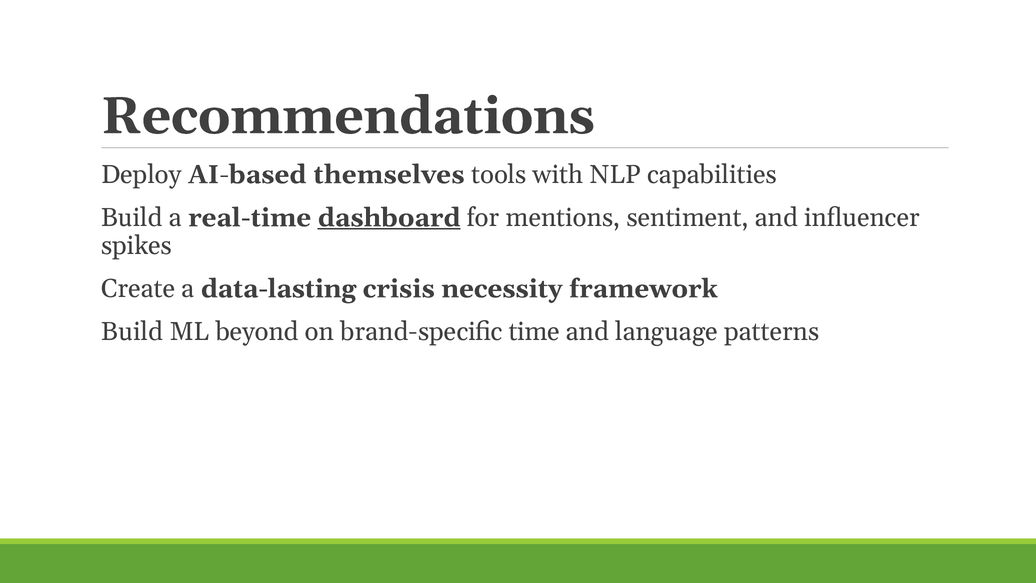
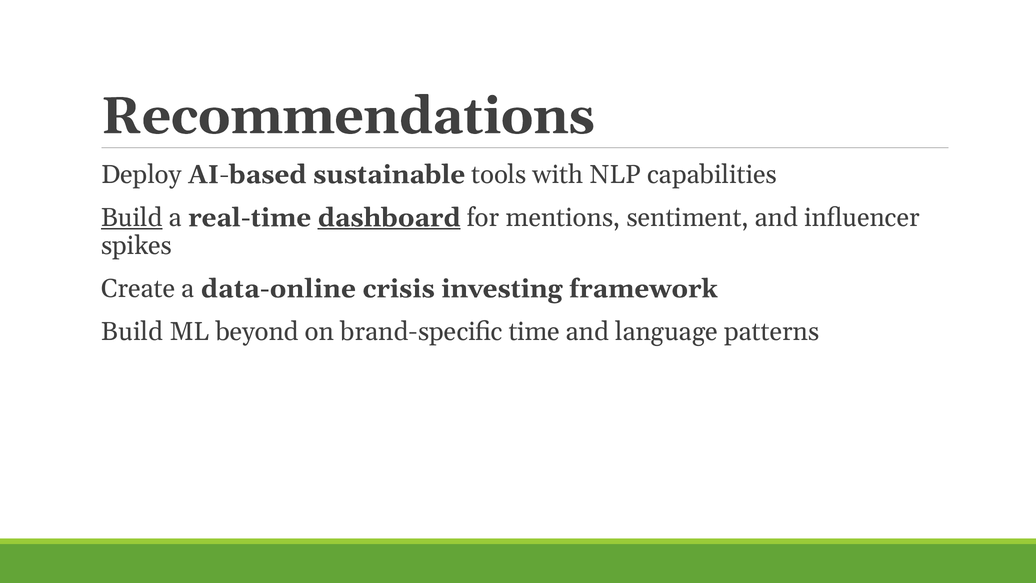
themselves: themselves -> sustainable (389, 175)
Build underline: none -> present (132, 218)
data-lasting: data-lasting -> data-online (278, 289)
necessity: necessity -> investing (502, 289)
